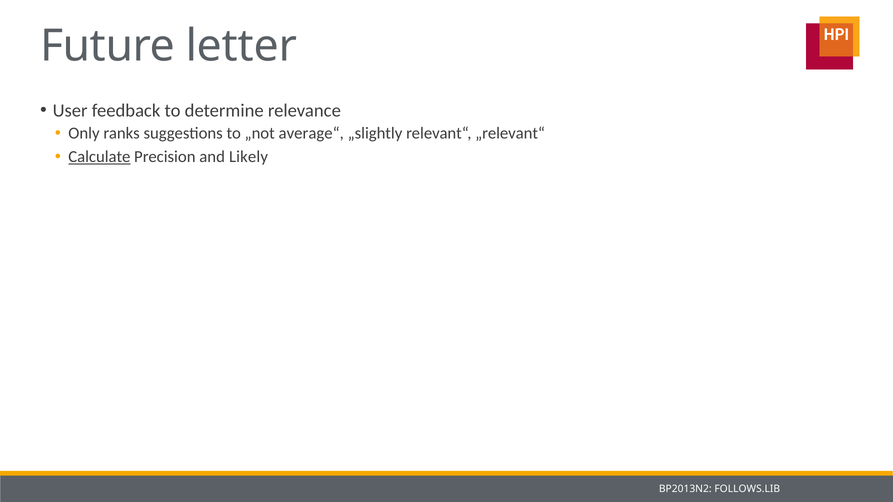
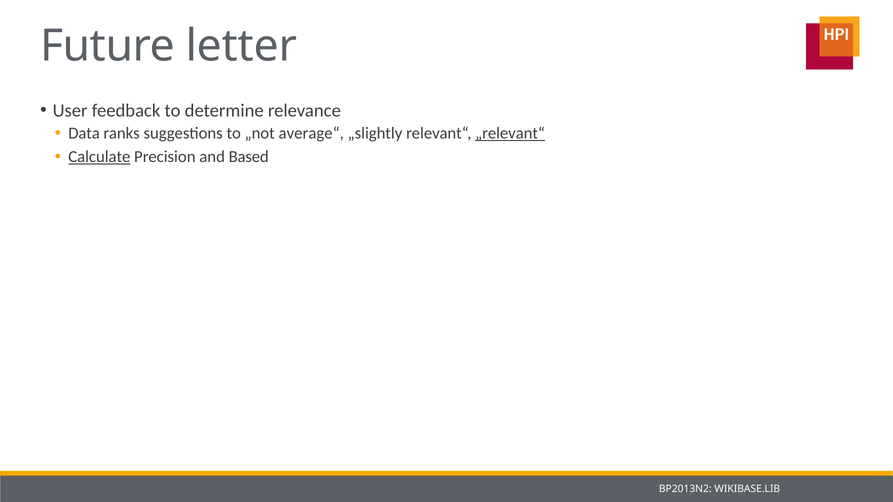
Only: Only -> Data (84, 133)
„relevant“ underline: none -> present (510, 133)
Likely: Likely -> Based (249, 157)
FOLLOWS.LIB: FOLLOWS.LIB -> WIKIBASE.LIB (747, 489)
